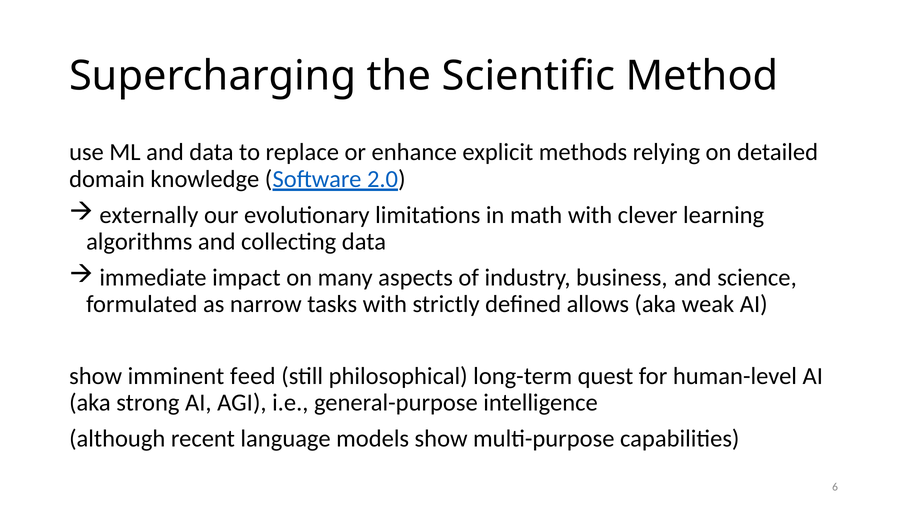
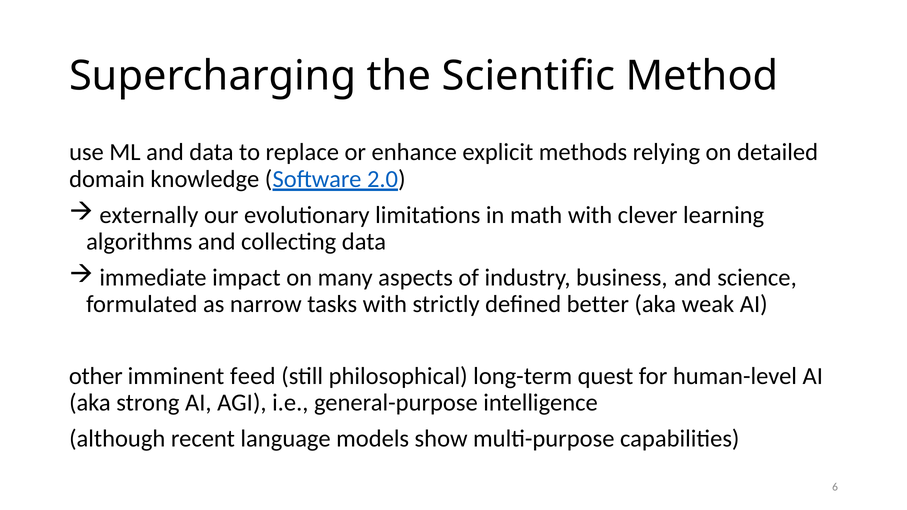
allows: allows -> better (598, 304)
show: show -> other (96, 376)
